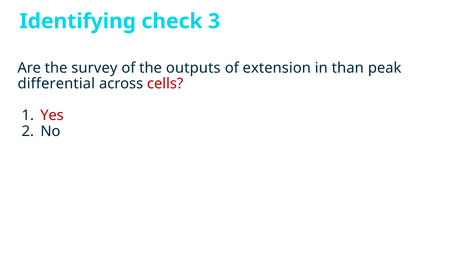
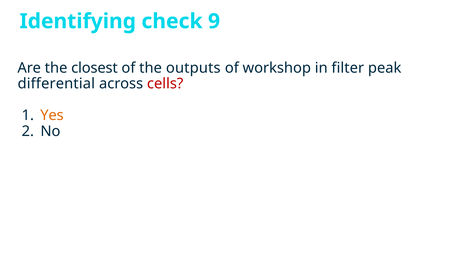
3: 3 -> 9 (214, 21)
survey: survey -> closest (94, 68)
extension: extension -> workshop (277, 68)
than: than -> filter (348, 68)
Yes colour: red -> orange (52, 115)
